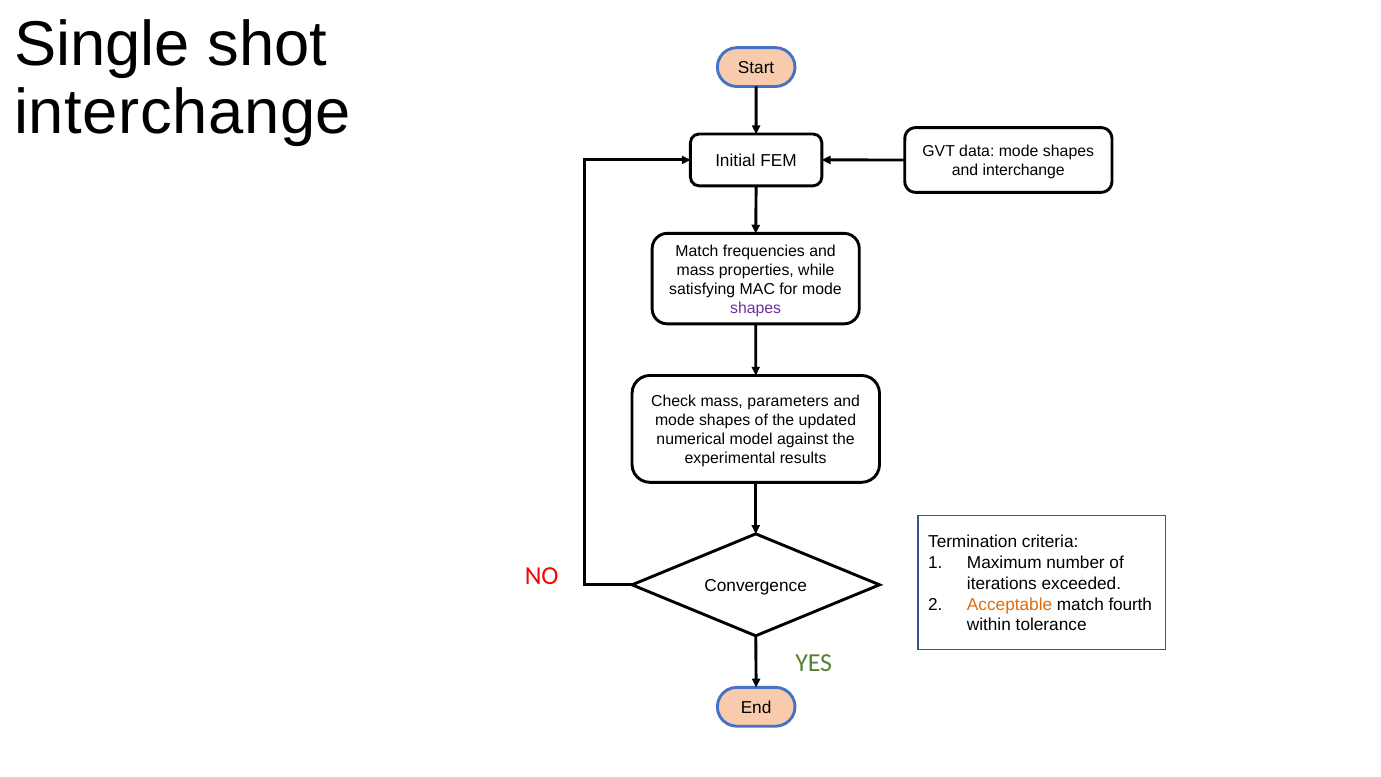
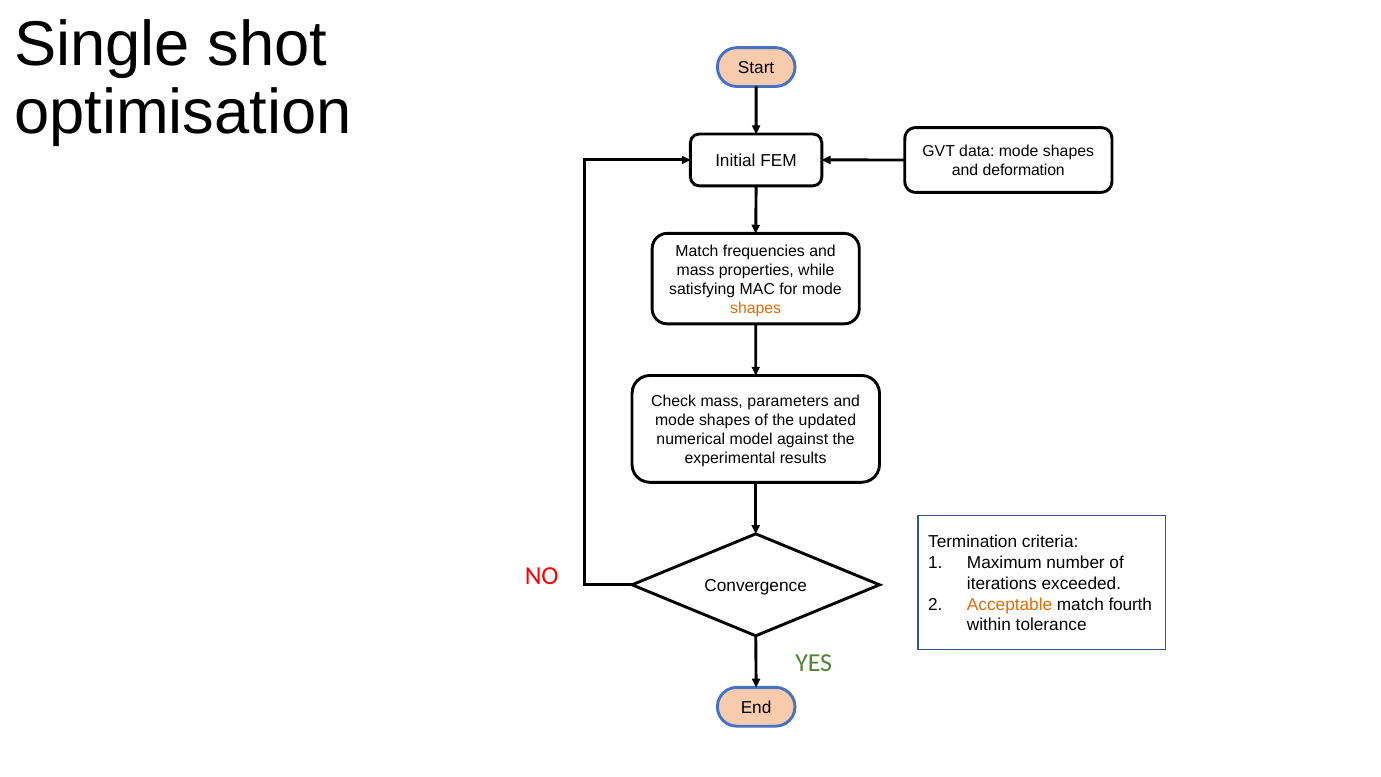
interchange: interchange -> optimisation (183, 113)
and interchange: interchange -> deformation (1024, 171)
shapes colour: purple -> orange (756, 308)
